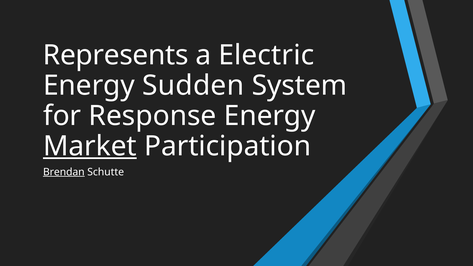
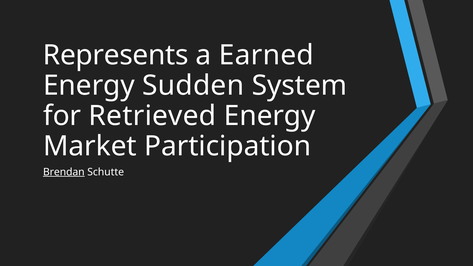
Electric: Electric -> Earned (266, 55)
Response: Response -> Retrieved (152, 116)
Market underline: present -> none (90, 146)
